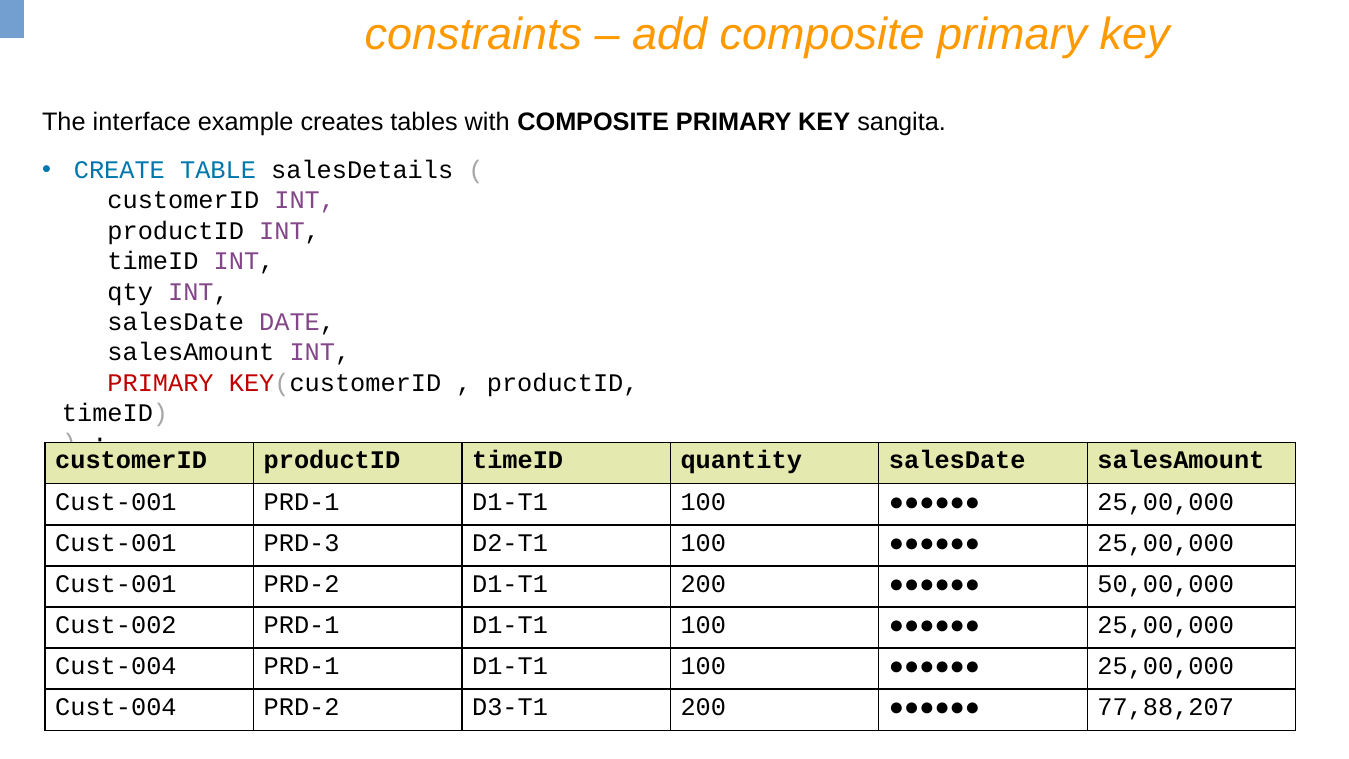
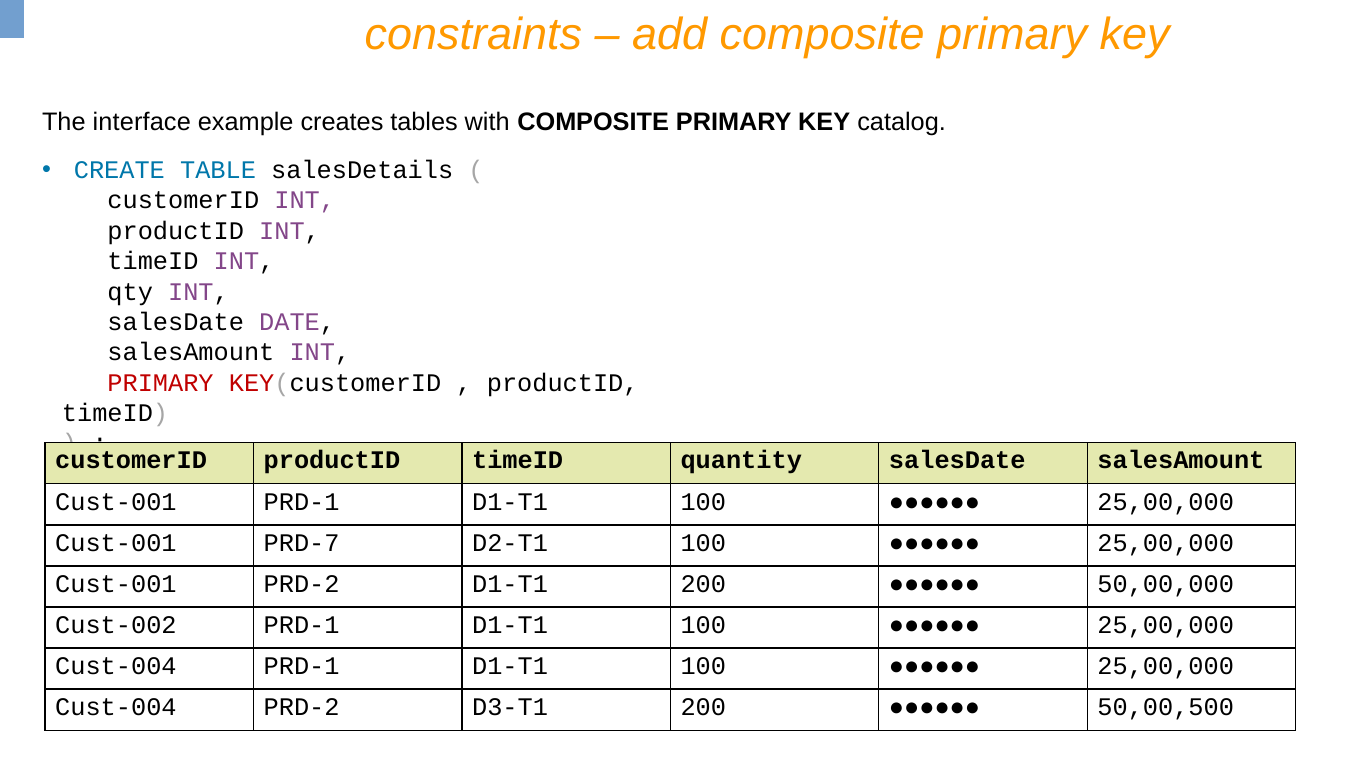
sangita: sangita -> catalog (902, 122)
PRD-3: PRD-3 -> PRD-7 (302, 543)
77,88,207: 77,88,207 -> 50,00,500 (1166, 707)
